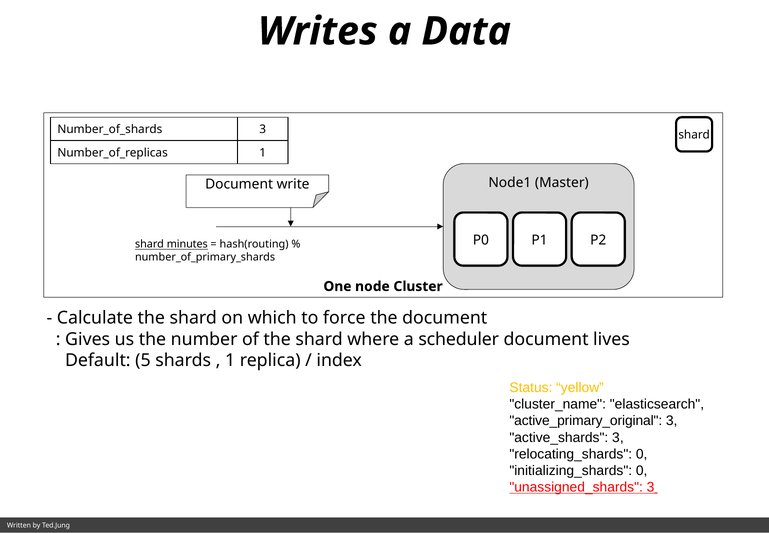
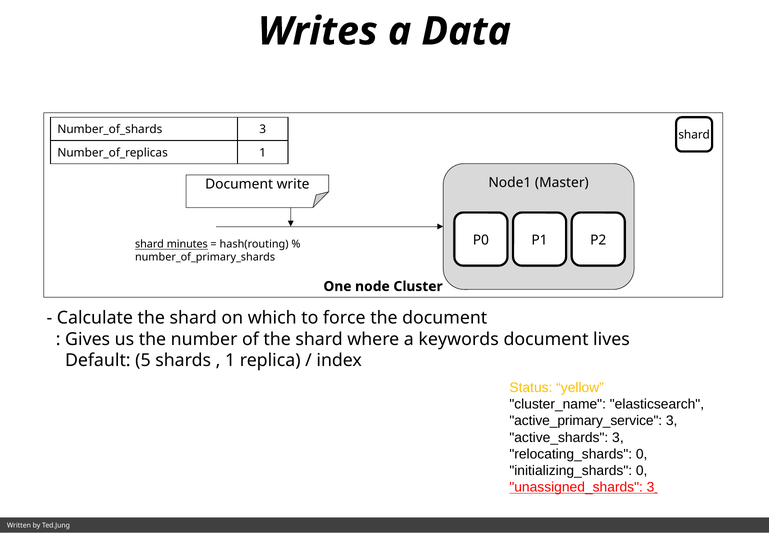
scheduler: scheduler -> keywords (459, 339)
active_primary_original: active_primary_original -> active_primary_service (586, 420)
